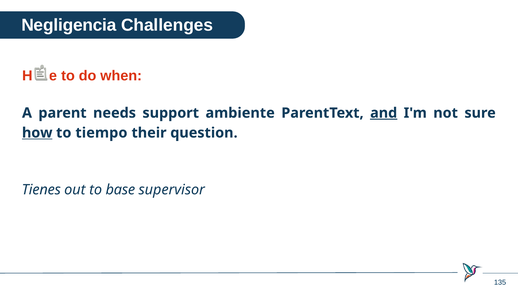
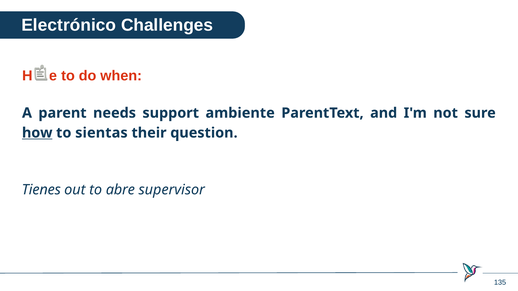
Negligencia: Negligencia -> Electrónico (69, 25)
and underline: present -> none (384, 113)
tiempo: tiempo -> sientas (101, 133)
base: base -> abre (120, 190)
